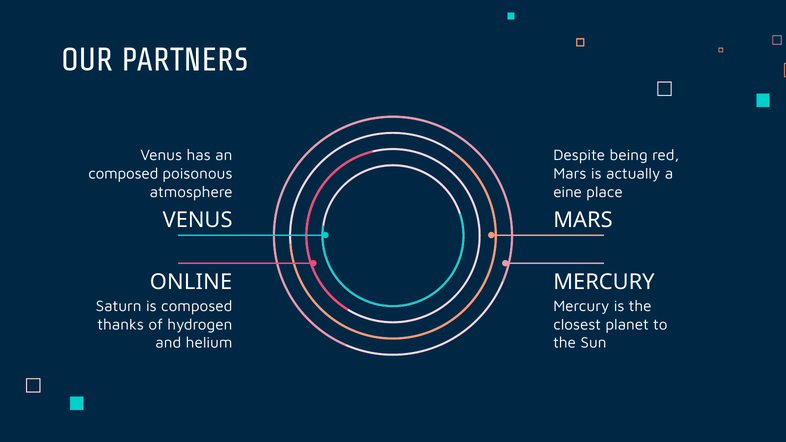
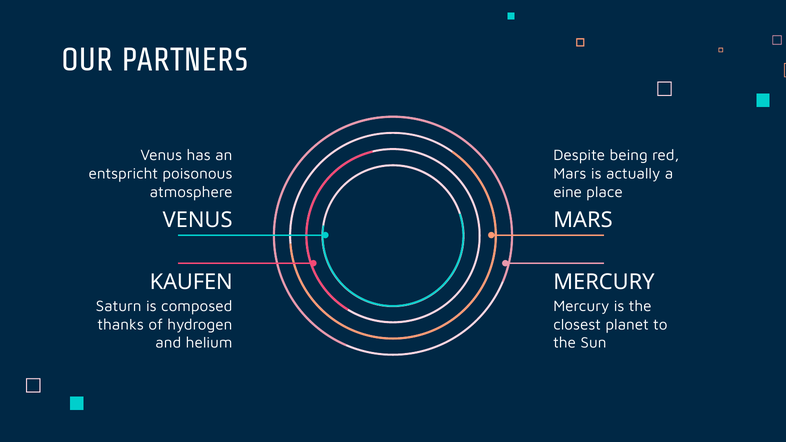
composed: composed -> entspricht (123, 174)
ONLINE: ONLINE -> KAUFEN (191, 282)
